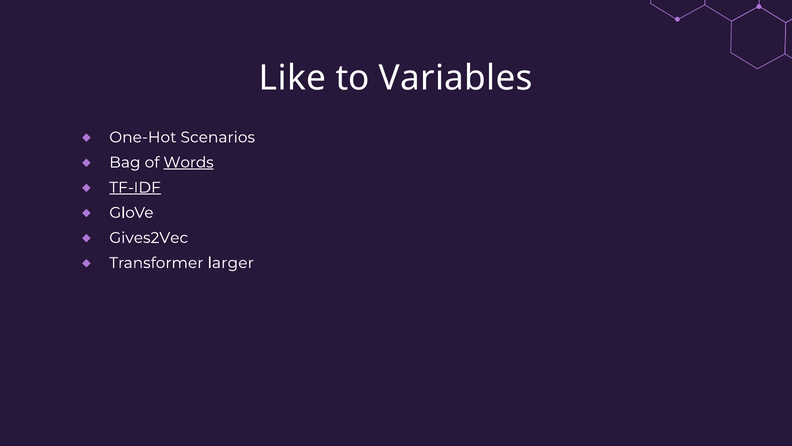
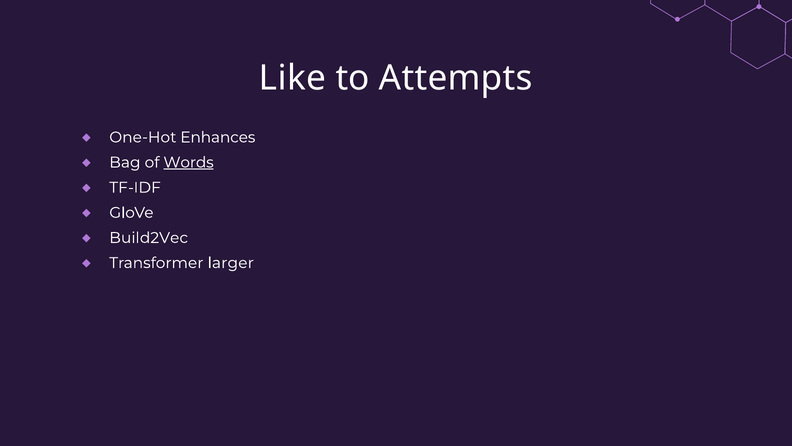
Variables: Variables -> Attempts (456, 78)
Scenarios: Scenarios -> Enhances (218, 137)
TF-IDF underline: present -> none (135, 187)
Gives2Vec: Gives2Vec -> Build2Vec (149, 238)
